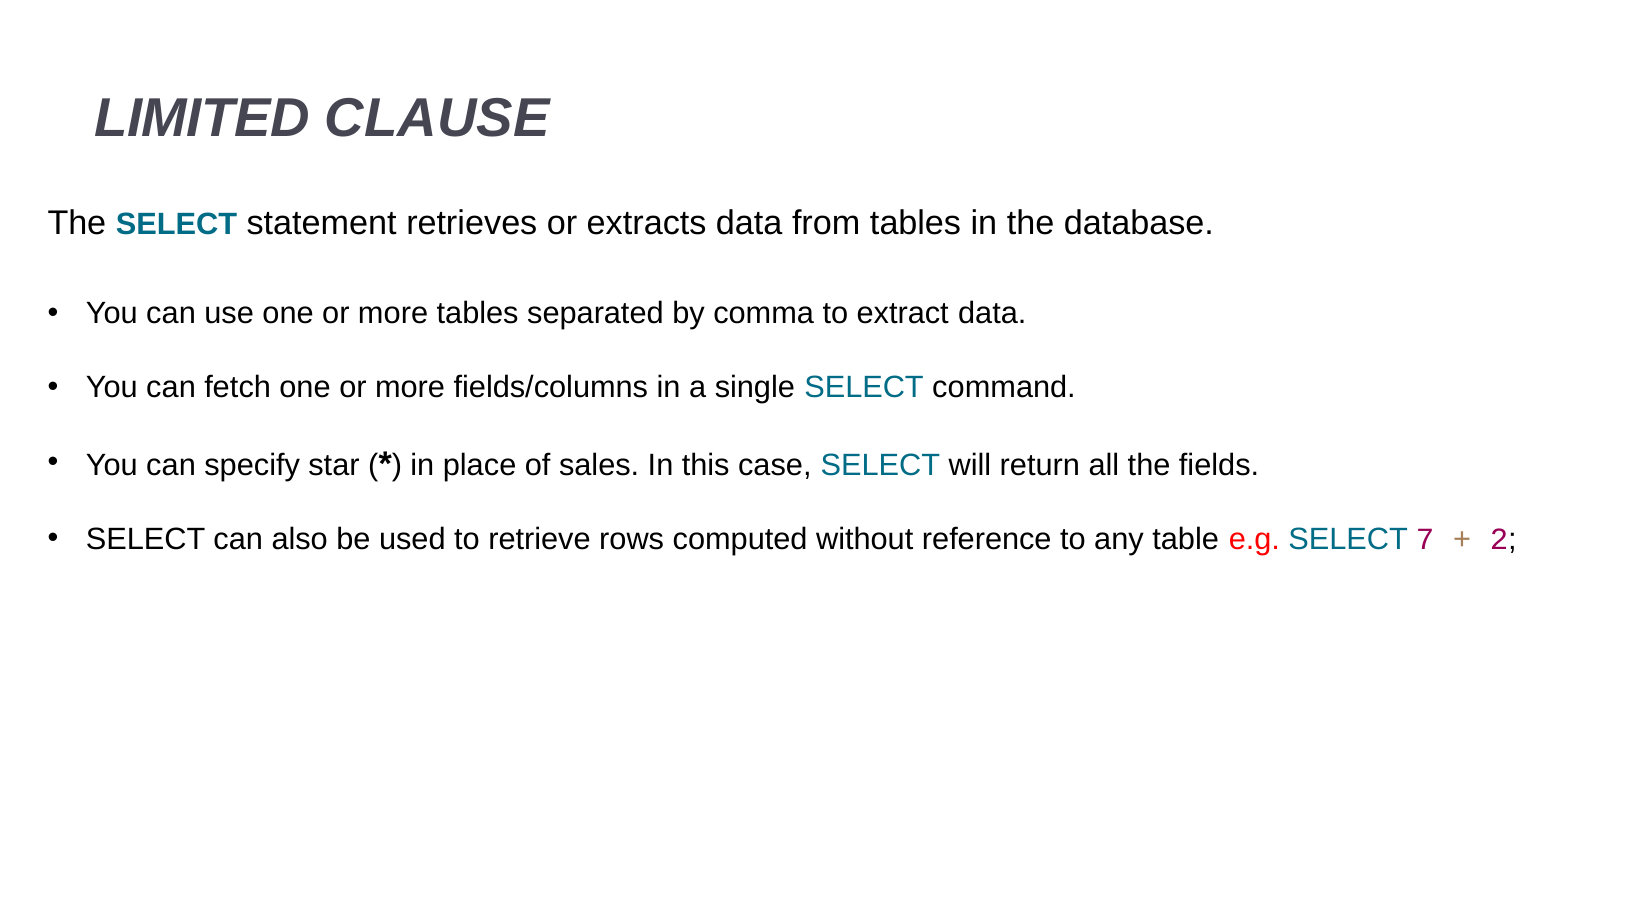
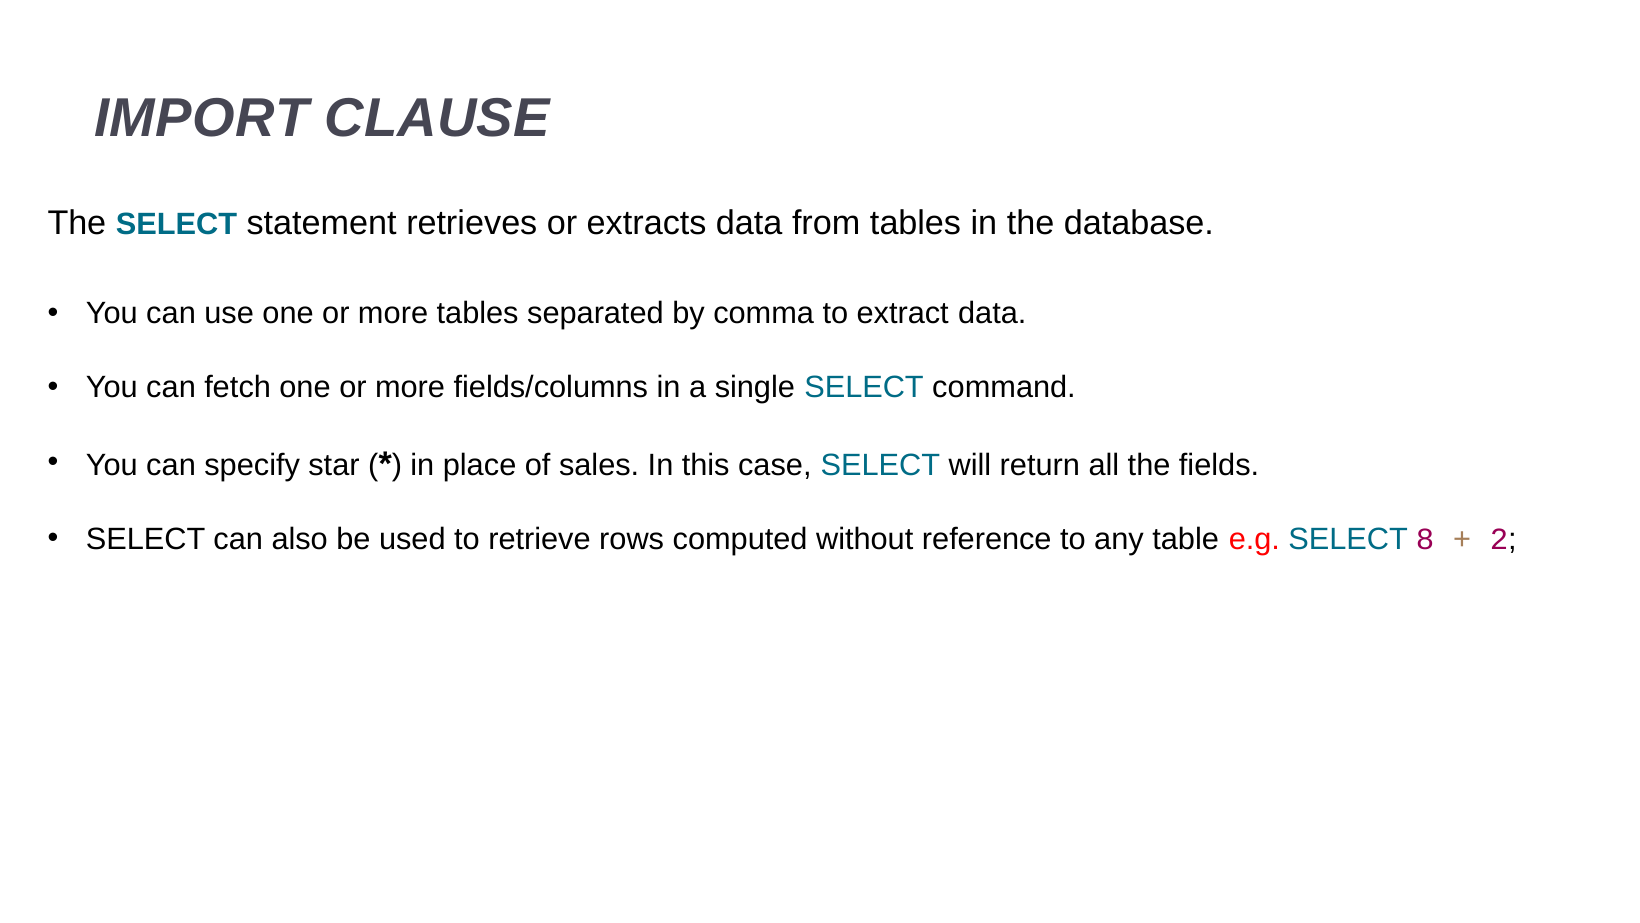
LIMITED: LIMITED -> IMPORT (202, 119)
7: 7 -> 8 (1425, 539)
